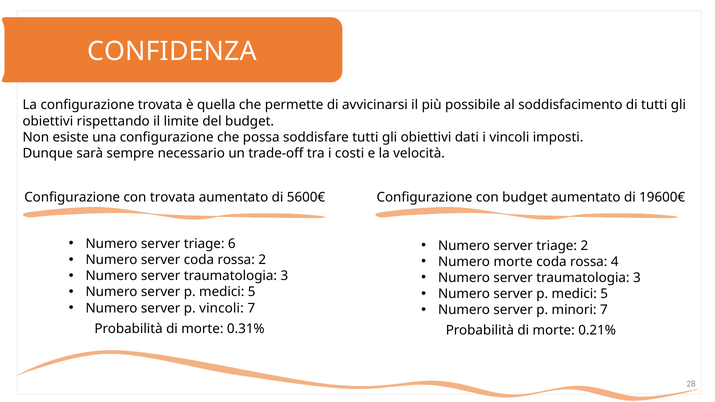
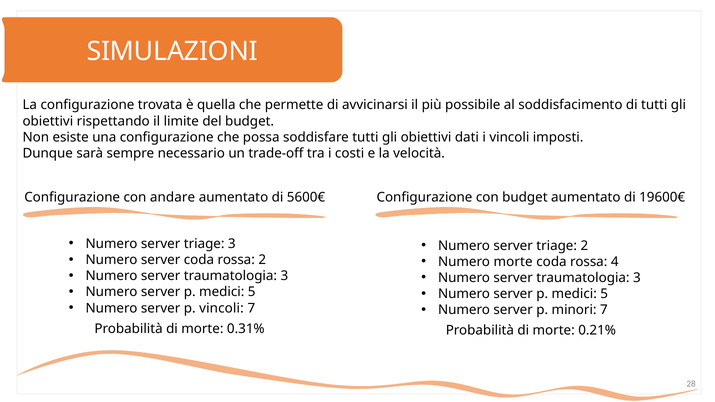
CONFIDENZA: CONFIDENZA -> SIMULAZIONI (172, 52)
con trovata: trovata -> andare (173, 197)
triage 6: 6 -> 3 (232, 244)
